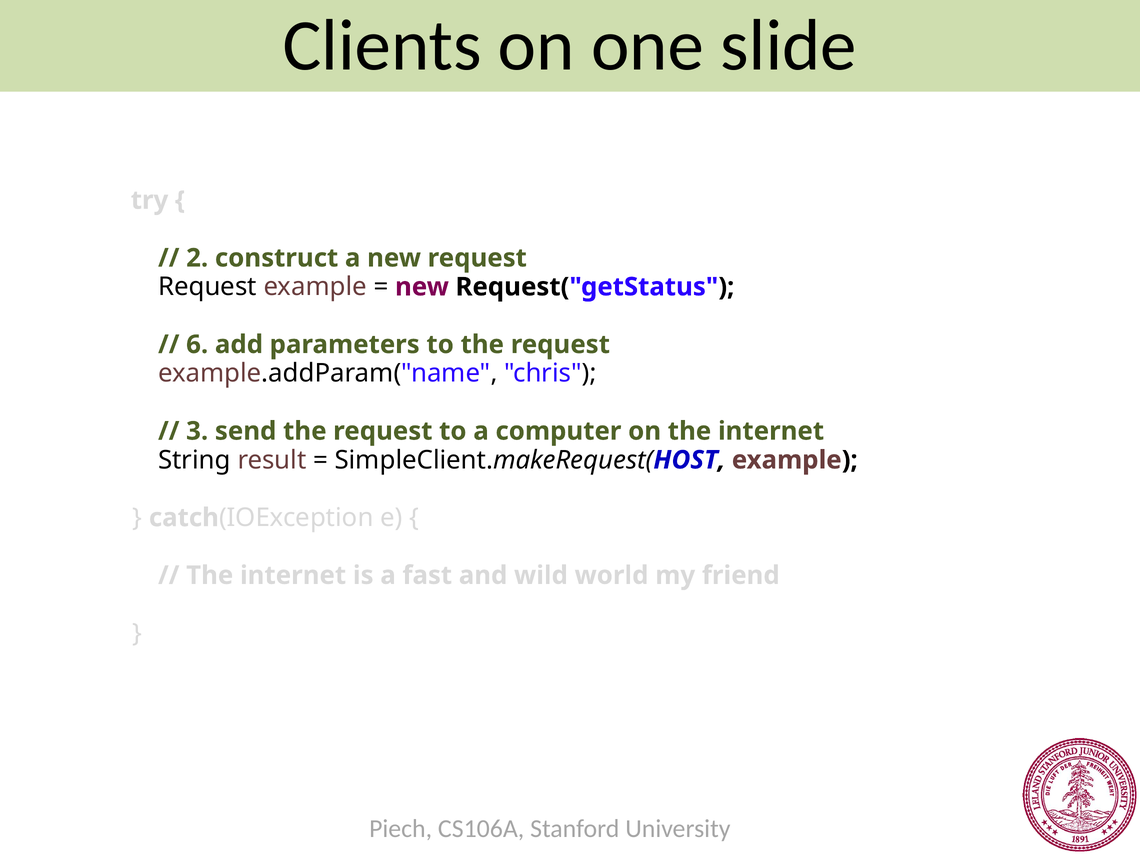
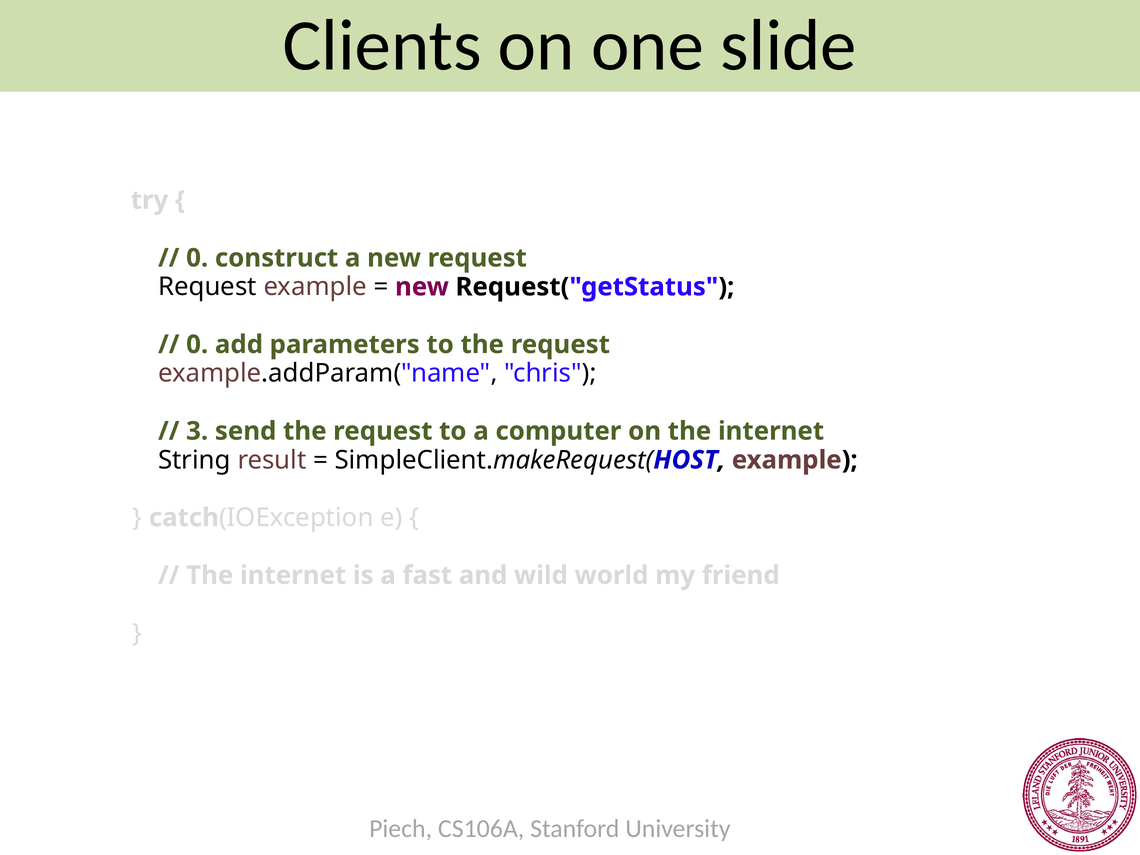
2: 2 -> 0 (197, 258)
6: 6 -> 0 (197, 345)
